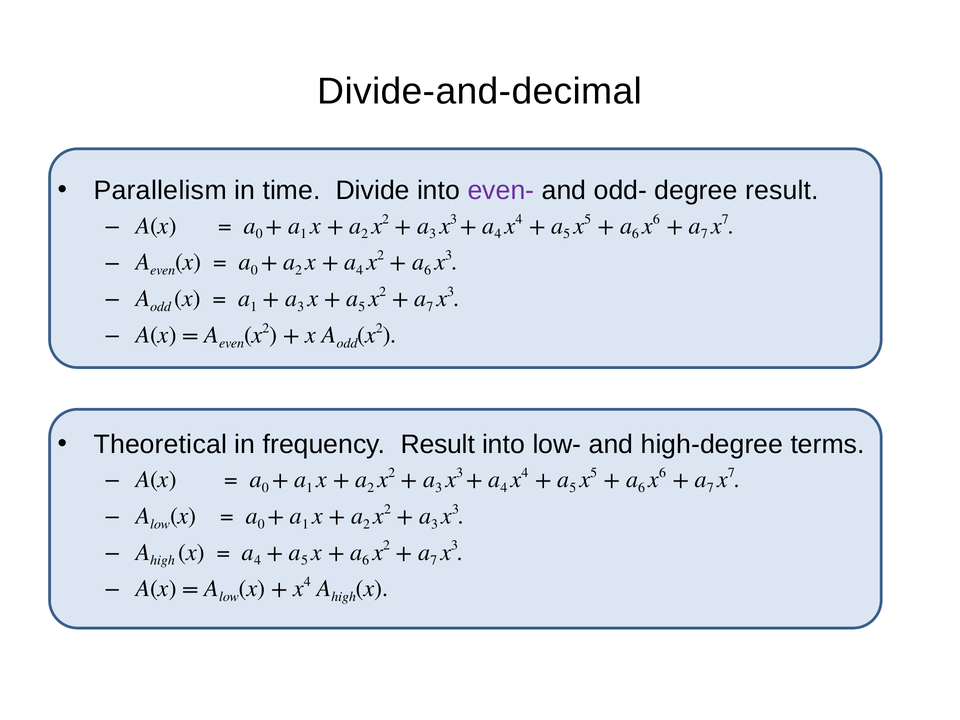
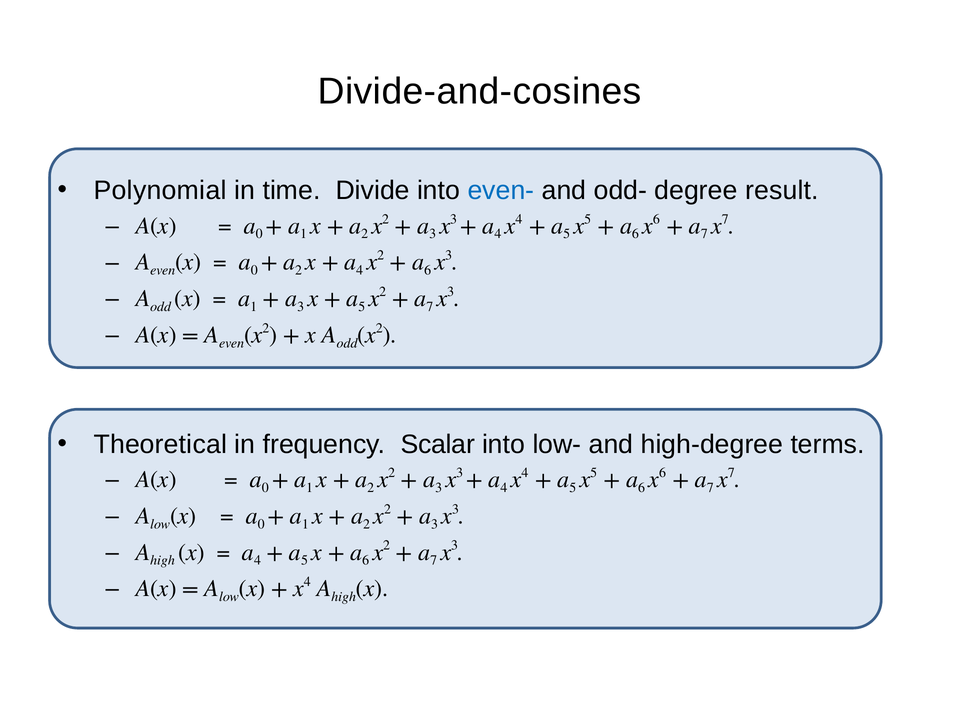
Divide-and-decimal: Divide-and-decimal -> Divide-and-cosines (480, 91)
Parallelism: Parallelism -> Polynomial (160, 191)
even- colour: purple -> blue (501, 191)
frequency Result: Result -> Scalar (438, 444)
